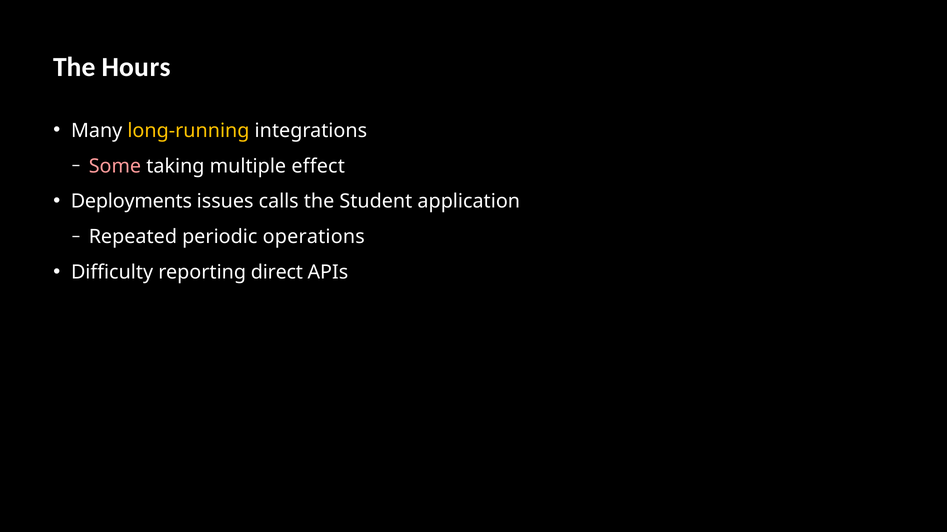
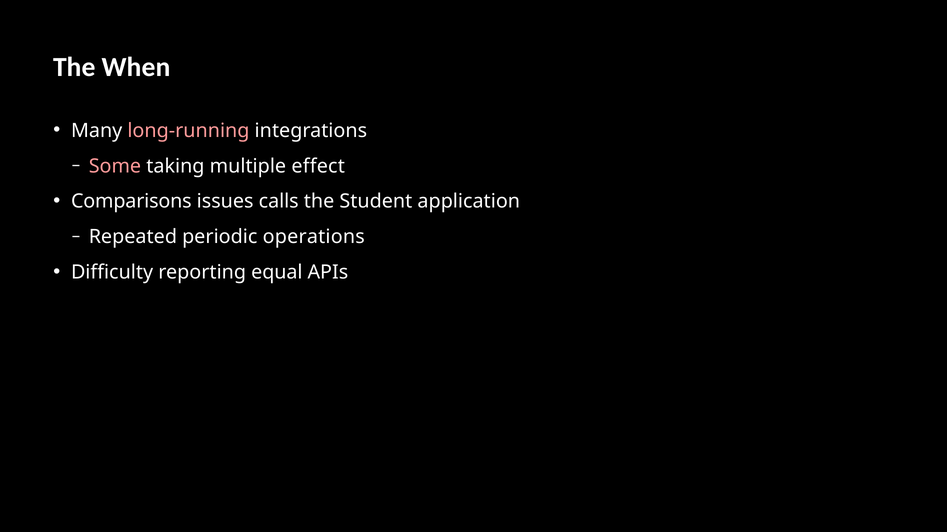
Hours: Hours -> When (136, 67)
long-running colour: yellow -> pink (188, 131)
Deployments: Deployments -> Comparisons (131, 202)
direct: direct -> equal (277, 273)
